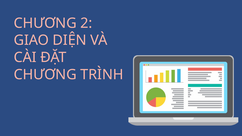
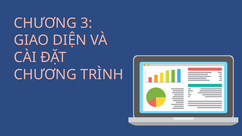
2: 2 -> 3 (86, 23)
